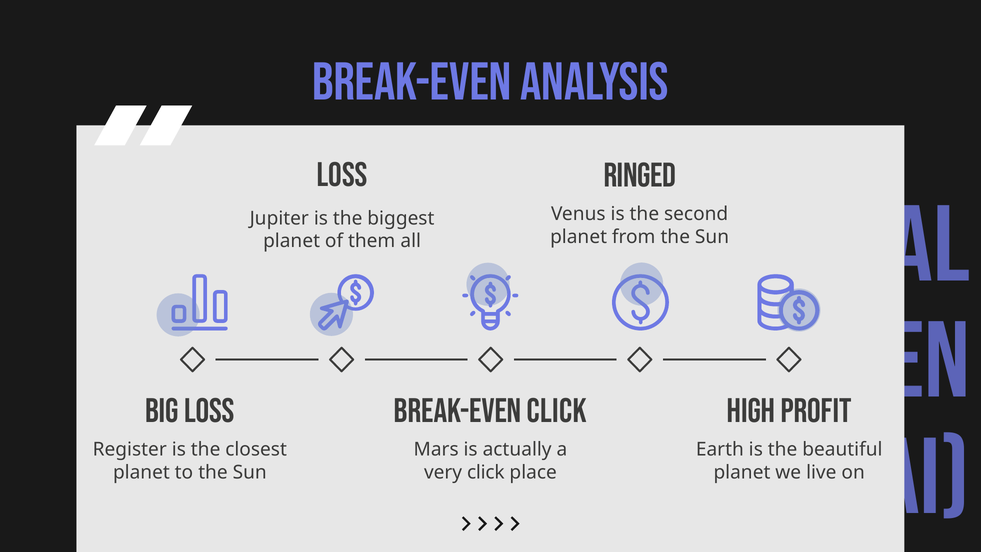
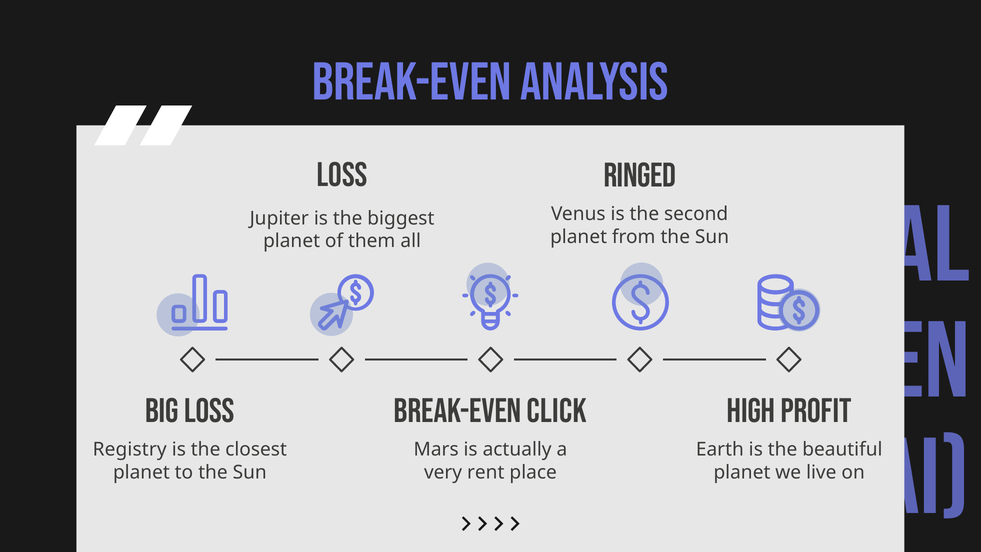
Register: Register -> Registry (130, 449)
very click: click -> rent (486, 472)
